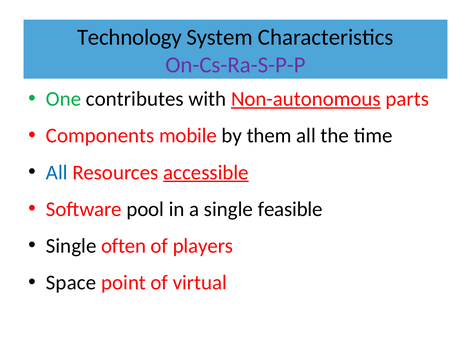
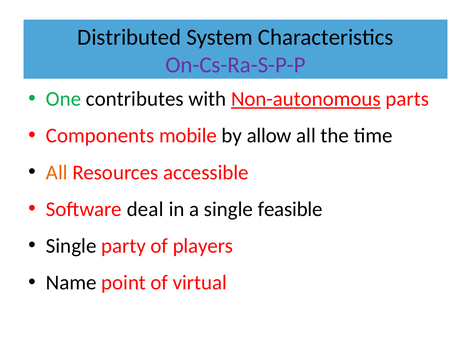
Technology: Technology -> Distributed (129, 37)
them: them -> allow (269, 135)
All colour: blue -> orange (57, 172)
accessible underline: present -> none (206, 172)
pool: pool -> deal (145, 209)
often: often -> party (124, 245)
Space: Space -> Name (71, 282)
